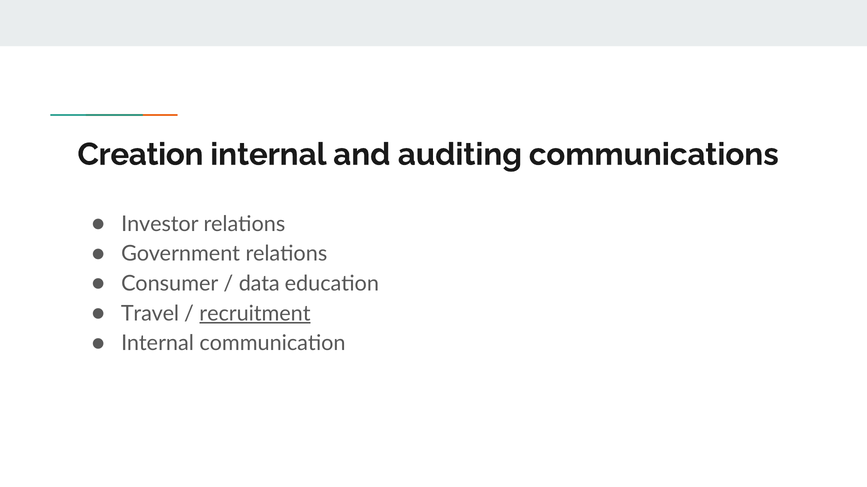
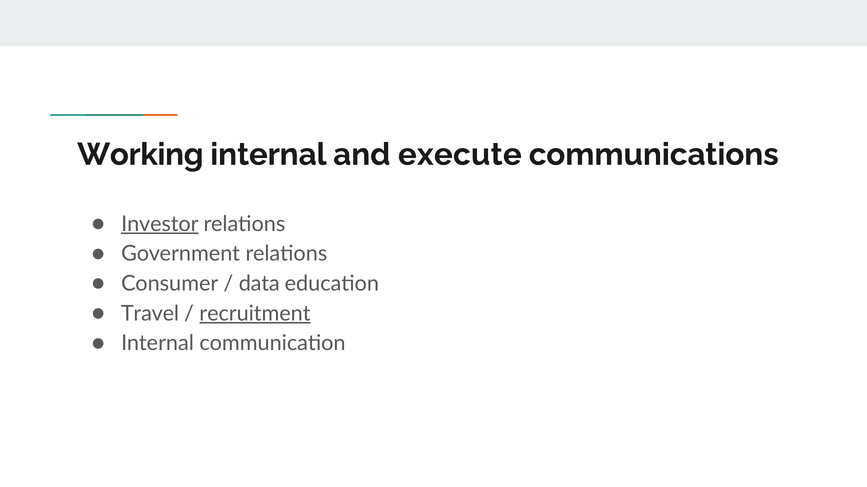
Creation: Creation -> Working (140, 155)
auditing: auditing -> execute (460, 155)
Investor underline: none -> present (160, 224)
